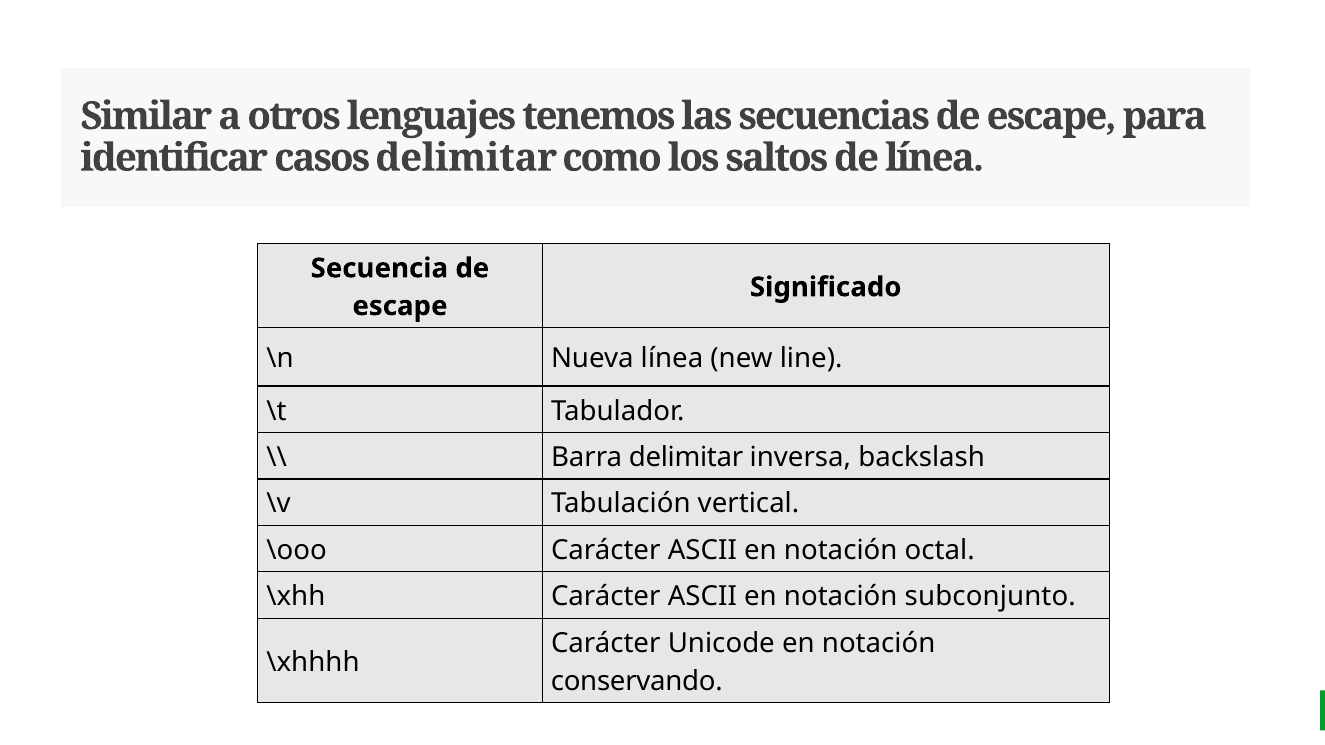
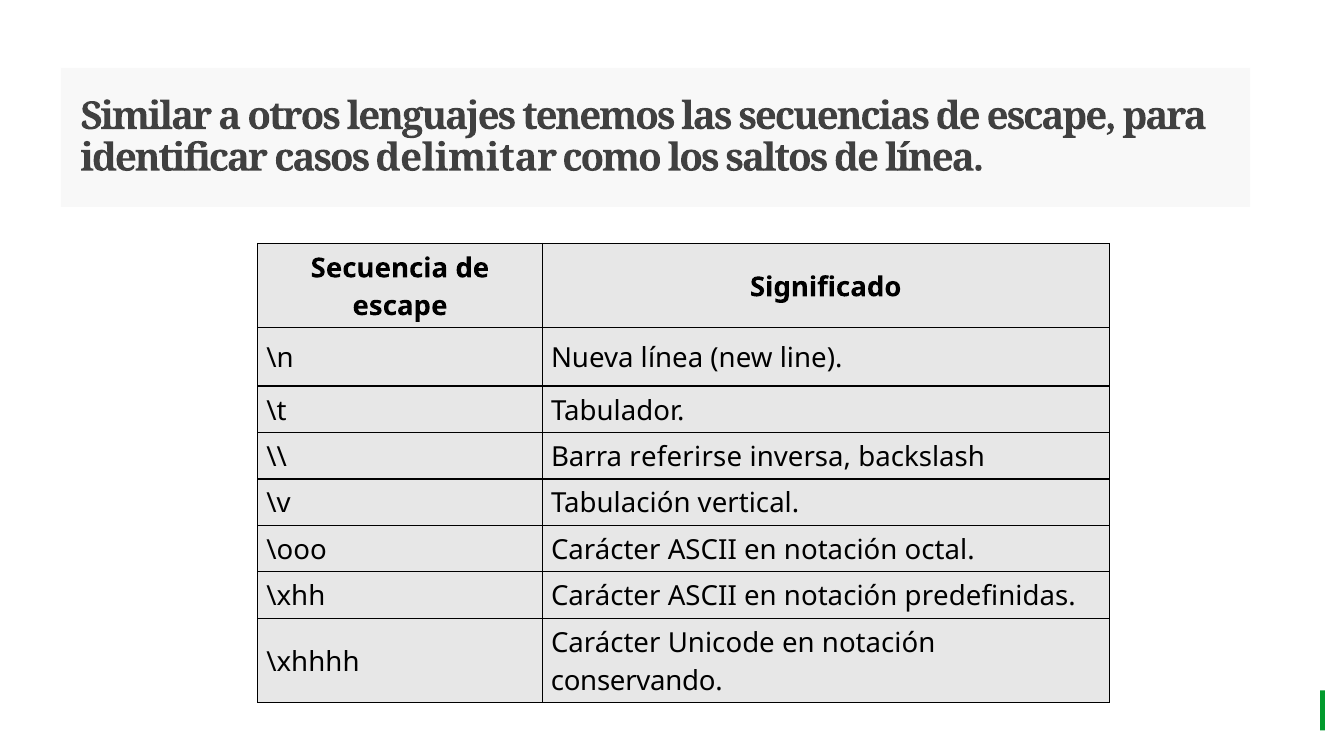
Barra delimitar: delimitar -> referirse (686, 458)
subconjunto: subconjunto -> predefinidas (990, 597)
